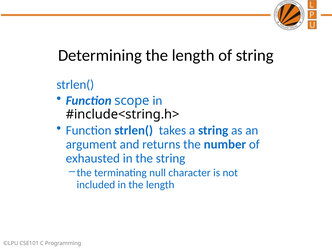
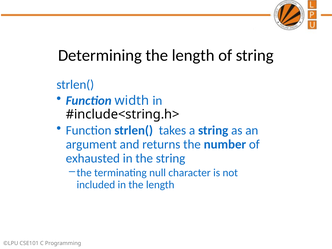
scope: scope -> width (132, 101)
